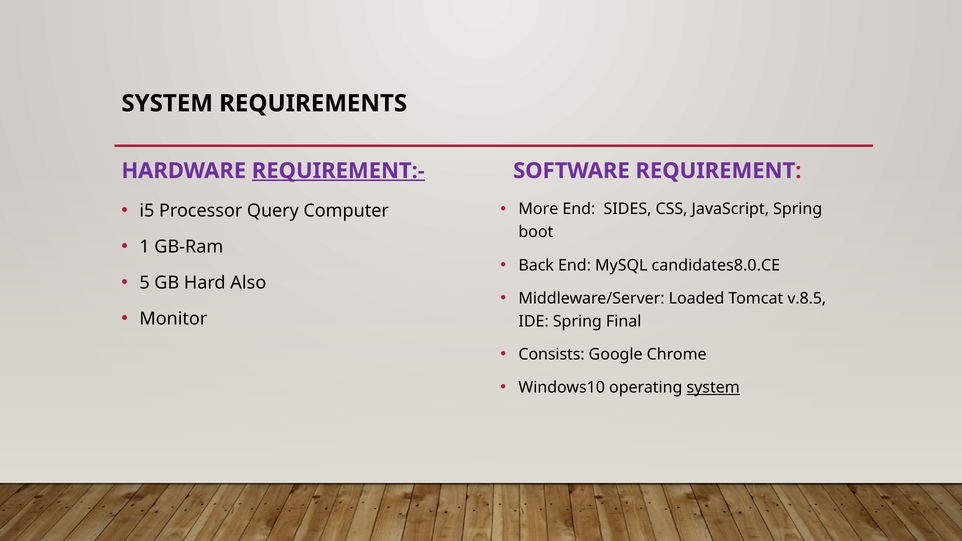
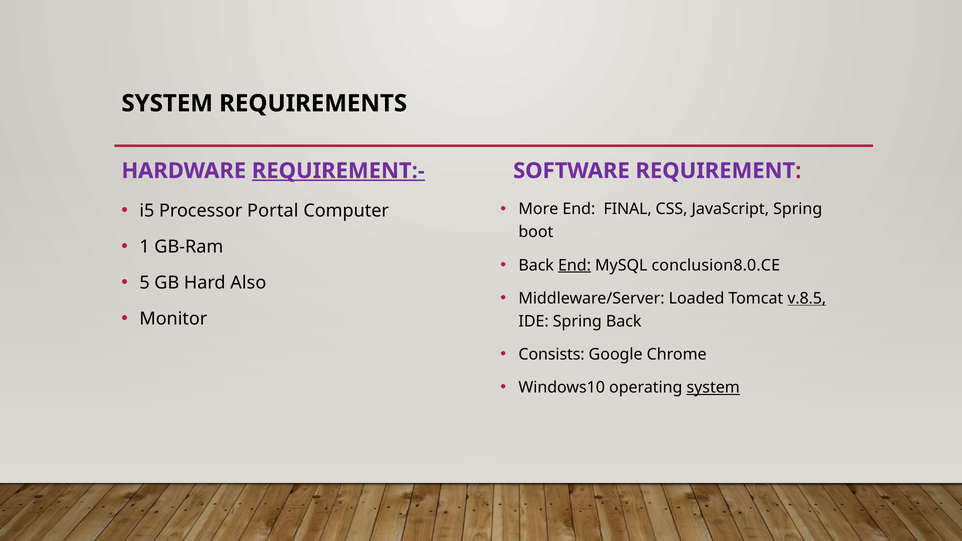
SIDES: SIDES -> FINAL (628, 209)
Query: Query -> Portal (273, 211)
End underline: none -> present (575, 265)
candidates8.0.CE: candidates8.0.CE -> conclusion8.0.CE (716, 265)
v.8.5 underline: none -> present (807, 298)
Spring Final: Final -> Back (624, 321)
